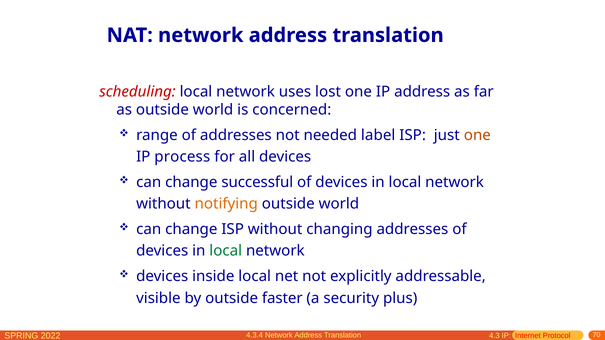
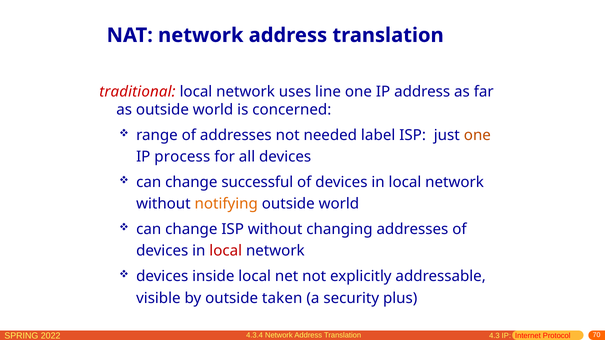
scheduling: scheduling -> traditional (137, 92)
lost: lost -> line (328, 92)
local colour: green -> red (226, 251)
faster: faster -> taken (282, 298)
